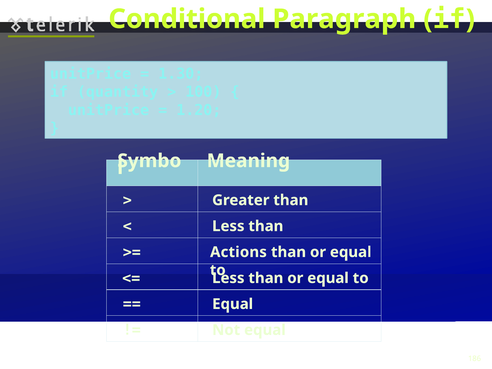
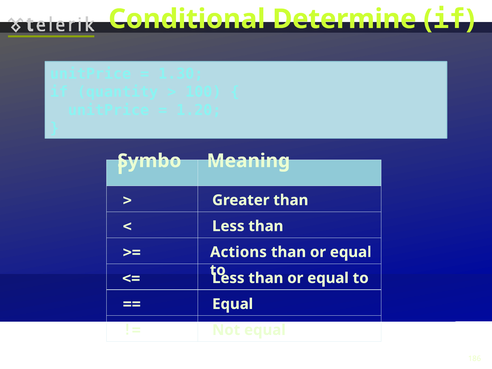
Paragraph: Paragraph -> Determine (344, 19)
